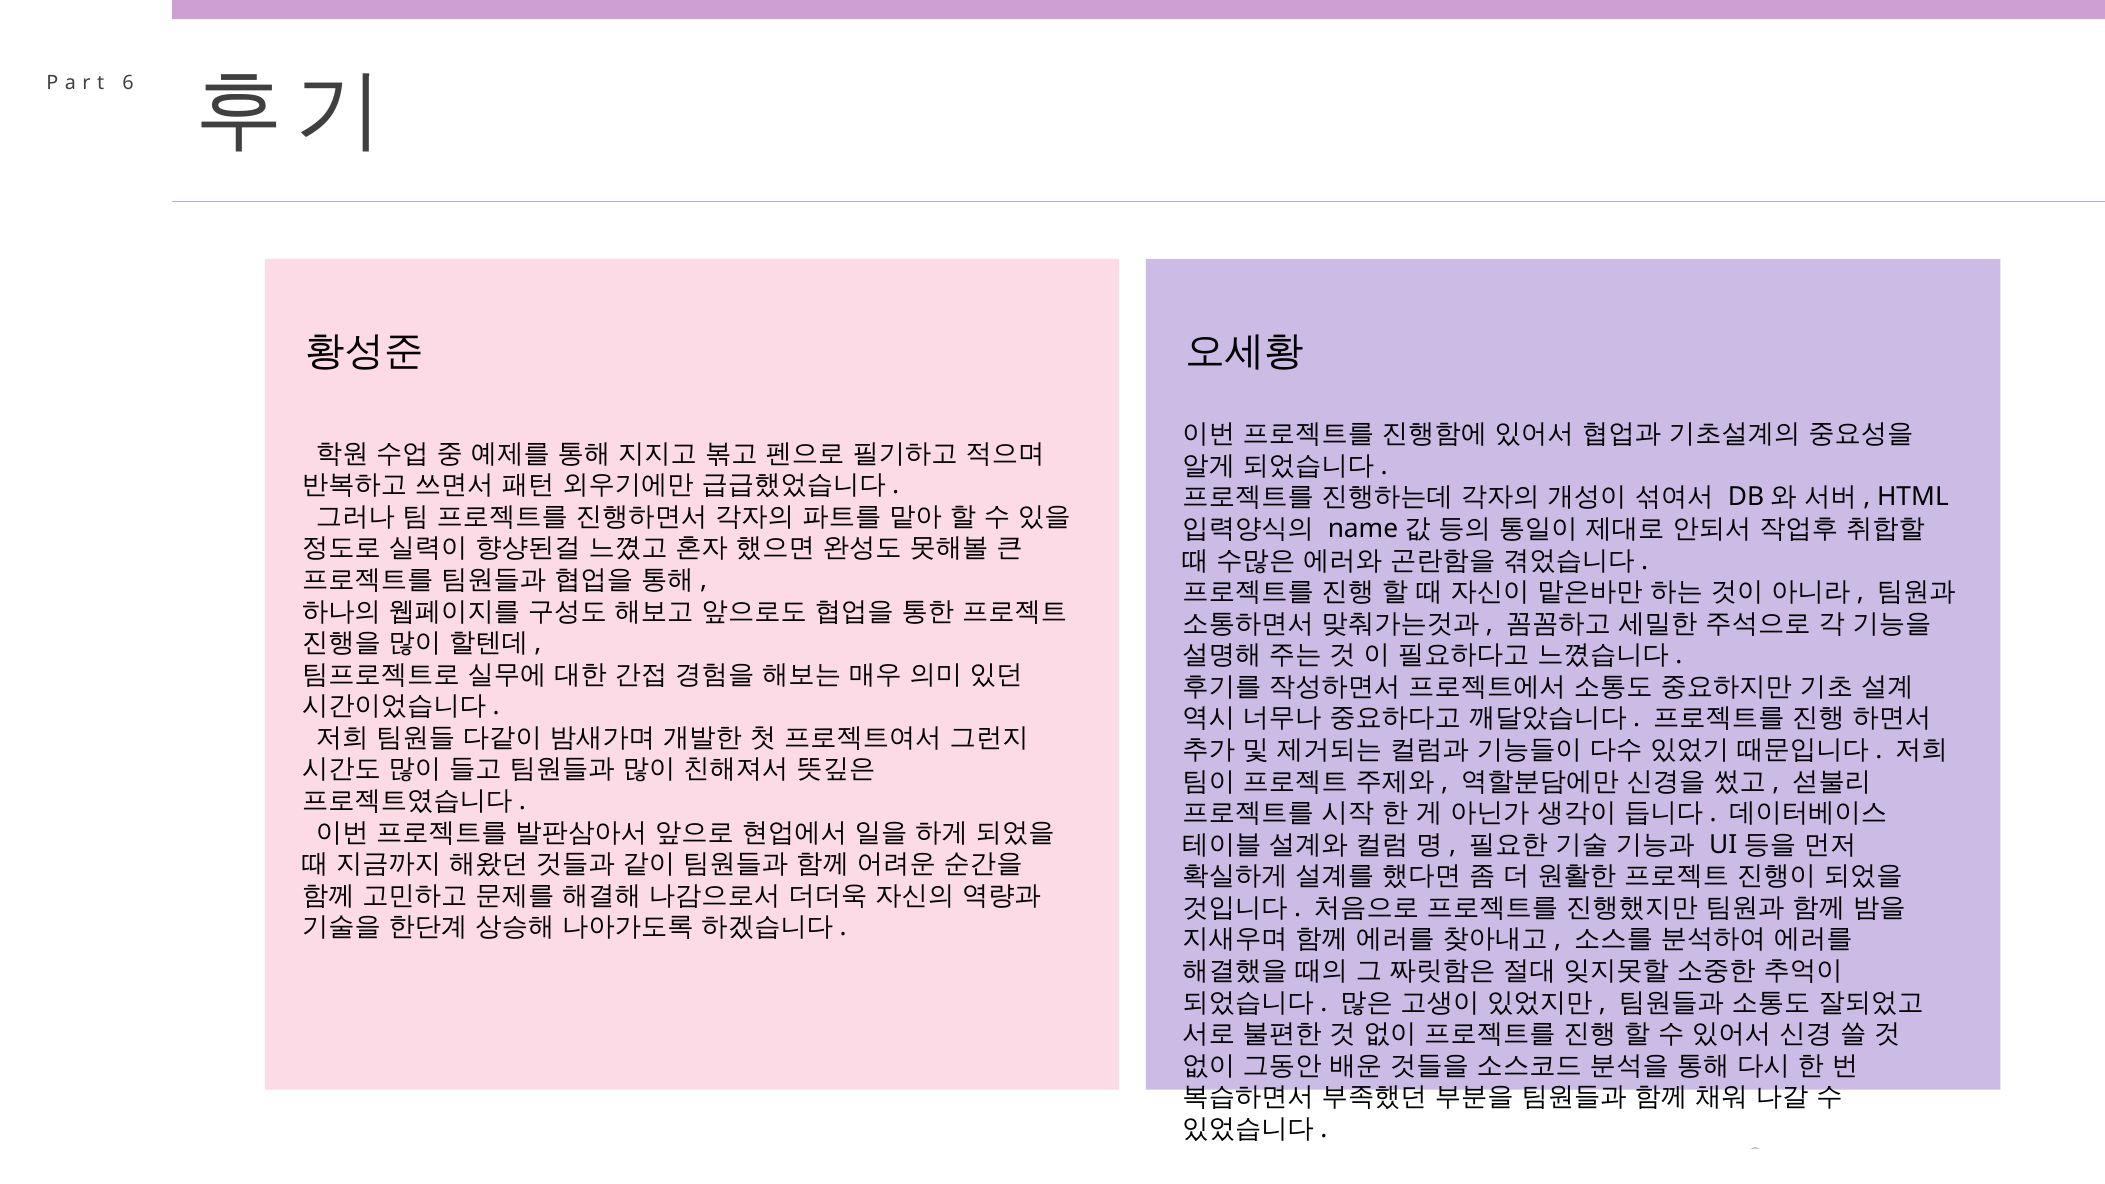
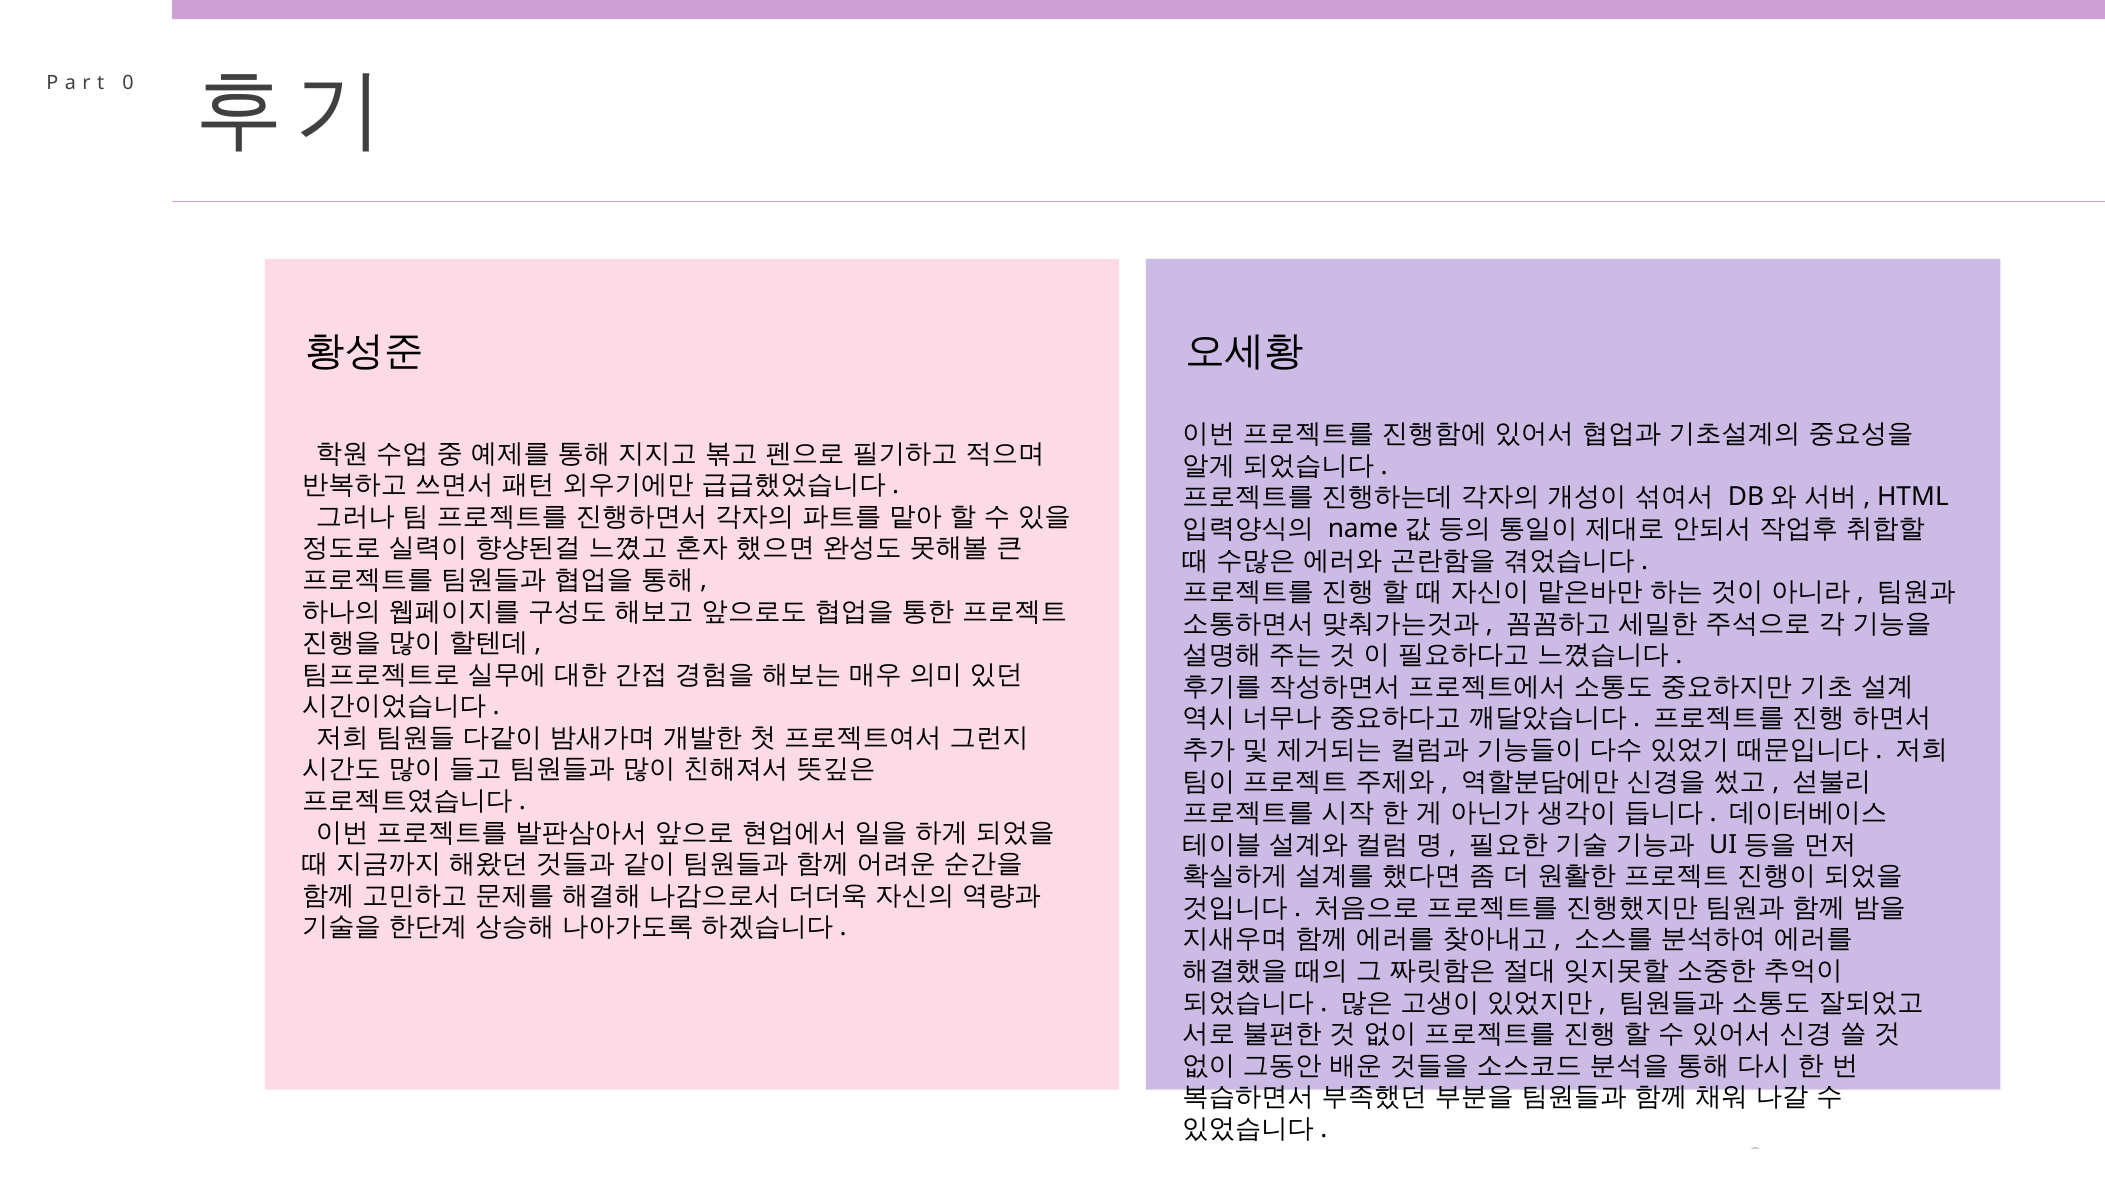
6: 6 -> 0 (128, 83)
